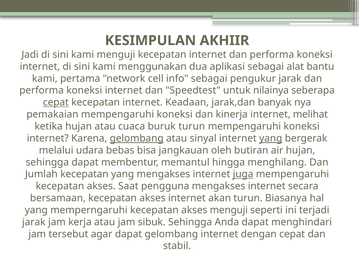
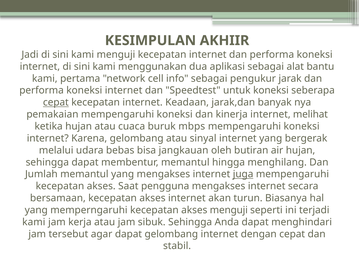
untuk nilainya: nilainya -> koneksi (271, 91)
buruk turun: turun -> mbps (192, 126)
gelombang underline: present -> none (137, 138)
yang underline: present -> none (271, 138)
Jumlah kecepatan: kecepatan -> memantul (84, 174)
jarak: jarak -> kami (34, 222)
